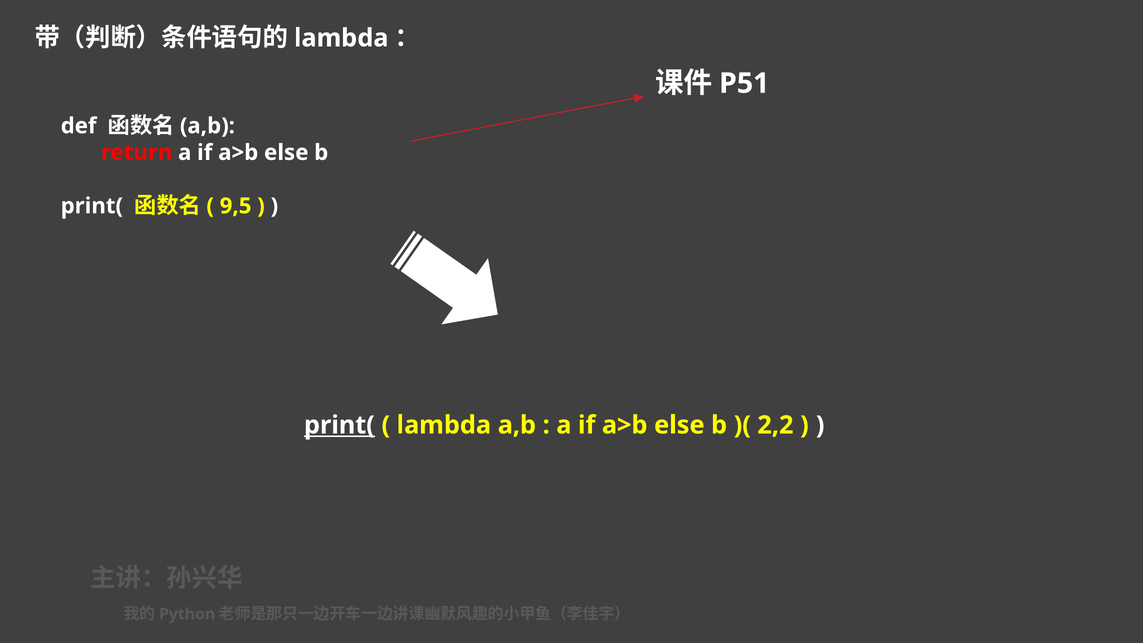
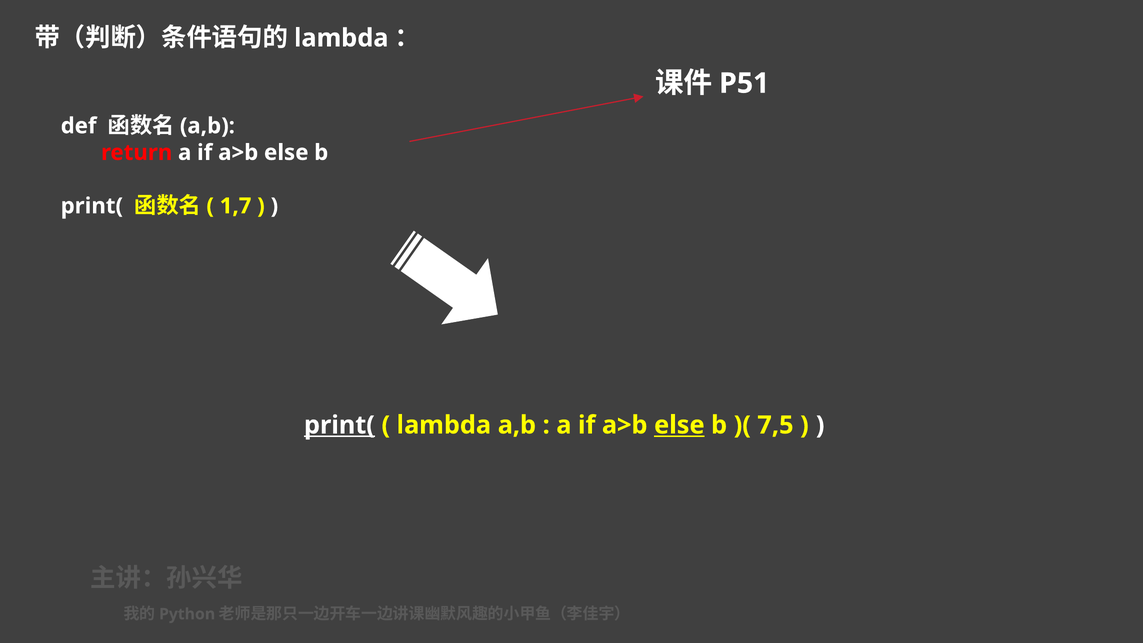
9,5: 9,5 -> 1,7 (236, 206)
else underline: none -> present (679, 425)
2,2: 2,2 -> 7,5 (775, 425)
